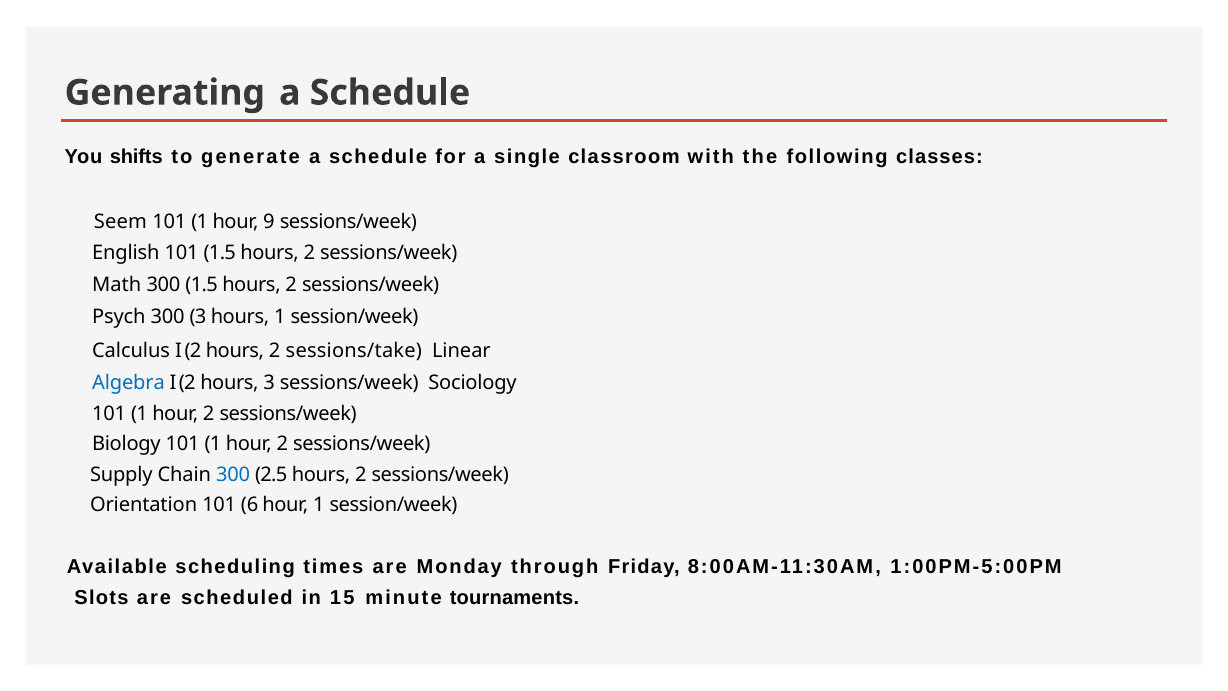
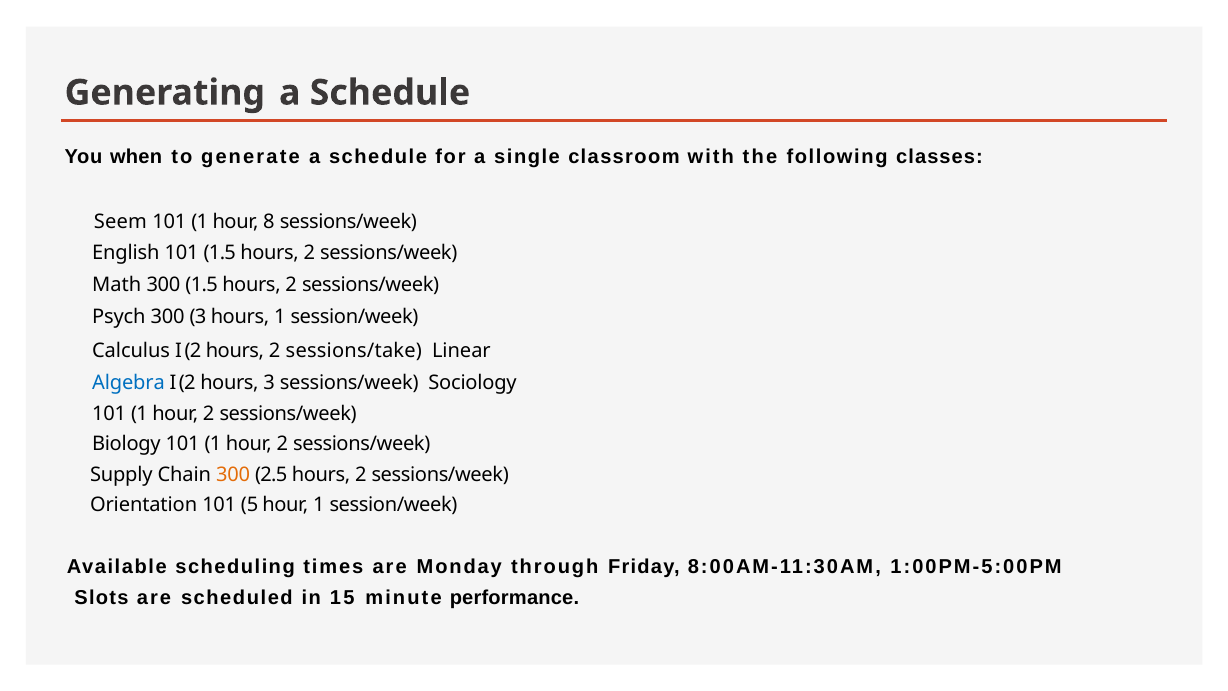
shifts: shifts -> when (136, 157)
9: 9 -> 8 (269, 222)
300 colour: blue -> orange (233, 475)
6: 6 -> 5 (250, 504)
tournaments: tournaments -> performance (514, 598)
